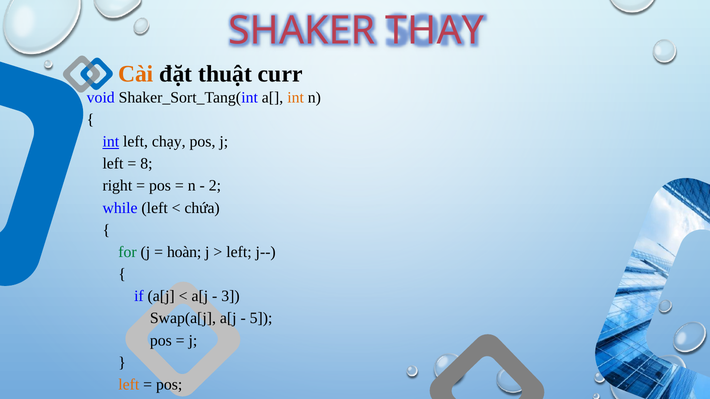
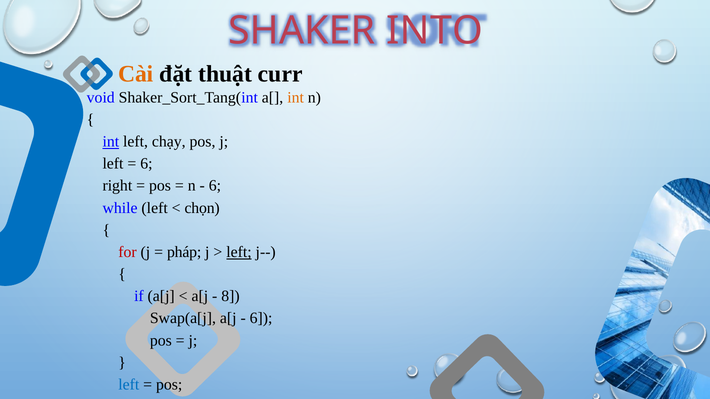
THAY: THAY -> INTO (435, 31)
8: 8 -> 6 (146, 164)
2: 2 -> 6 (215, 186)
chứa: chứa -> chọn (202, 208)
for colour: green -> red (128, 252)
hoàn: hoàn -> pháp (184, 252)
left underline: none -> present (239, 252)
3: 3 -> 8 (230, 296)
5: 5 -> 6 (261, 319)
left colour: orange -> blue (129, 385)
